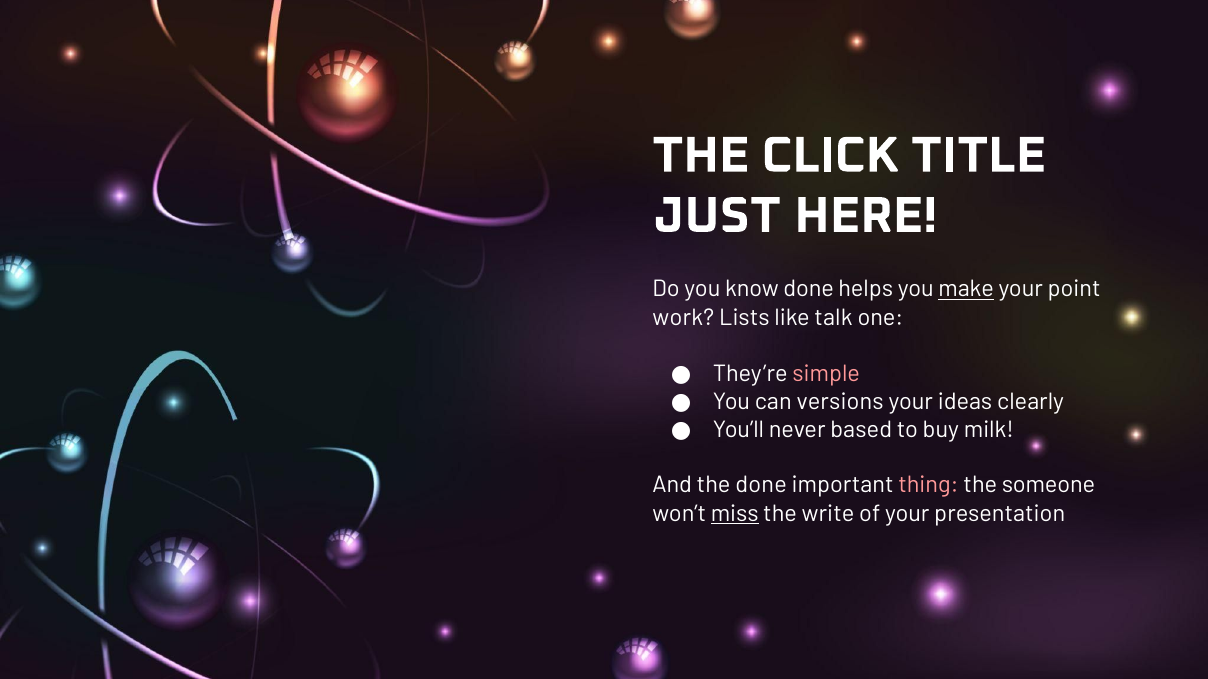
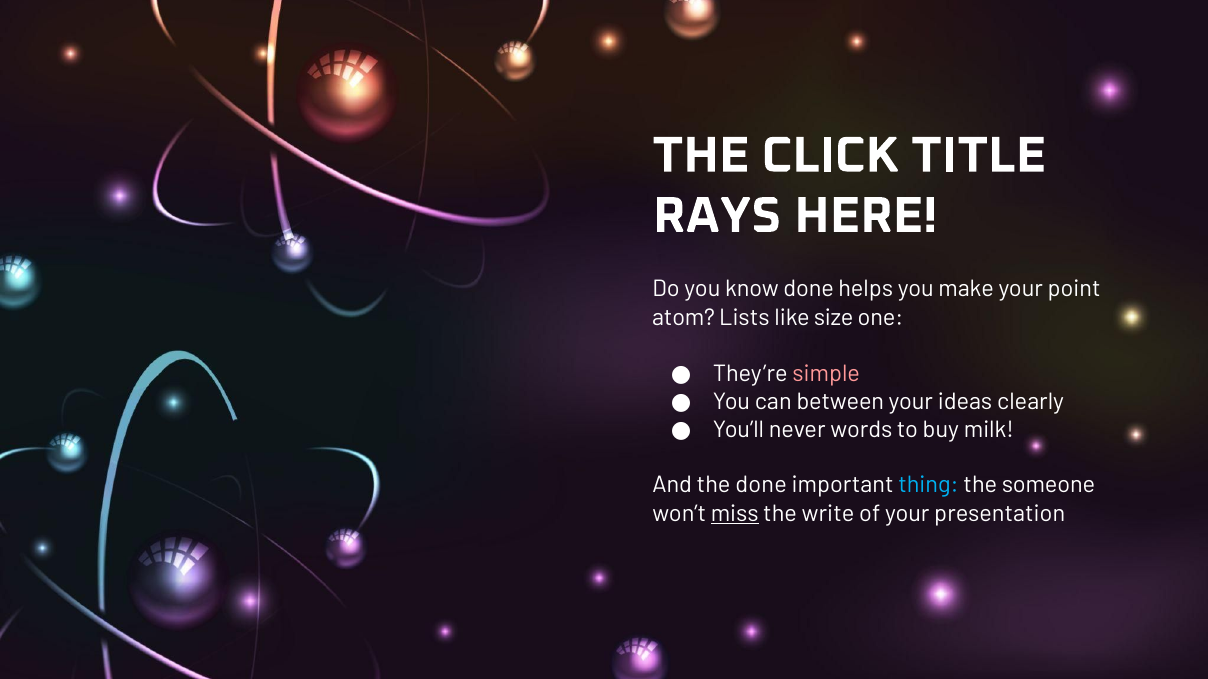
JUST: JUST -> RAYS (717, 215)
make underline: present -> none (966, 289)
work: work -> atom (684, 318)
talk: talk -> size (834, 318)
versions: versions -> between (840, 402)
based: based -> words (861, 430)
thing colour: pink -> light blue (928, 485)
